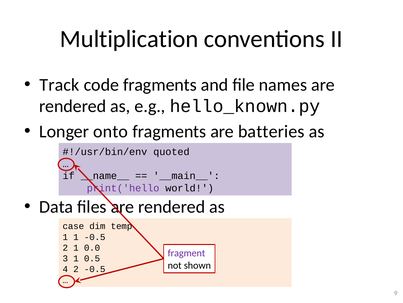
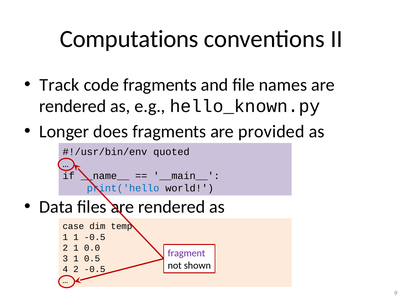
Multiplication: Multiplication -> Computations (129, 39)
onto: onto -> does (111, 131)
batteries: batteries -> provided (271, 131)
print('hello colour: purple -> blue (123, 188)
